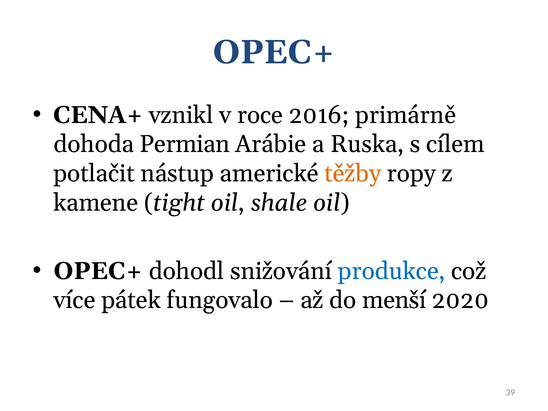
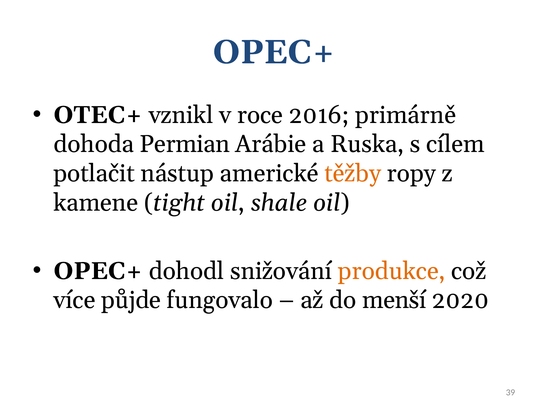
CENA+: CENA+ -> OTEC+ (98, 115)
produkce colour: blue -> orange (392, 271)
pátek: pátek -> půjde (131, 300)
